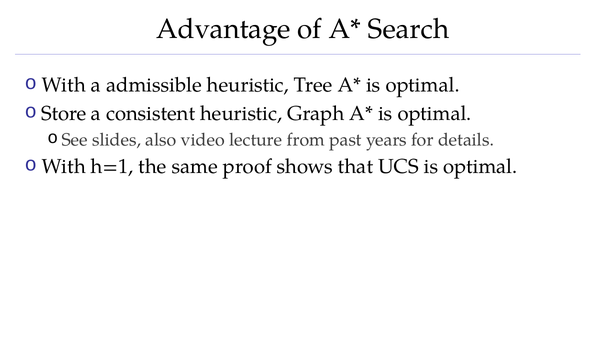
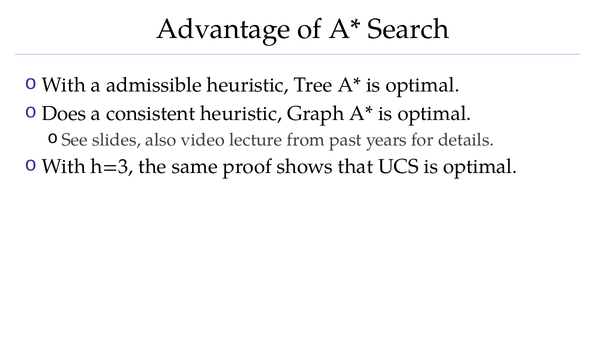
Store: Store -> Does (64, 114)
h=1: h=1 -> h=3 (112, 167)
